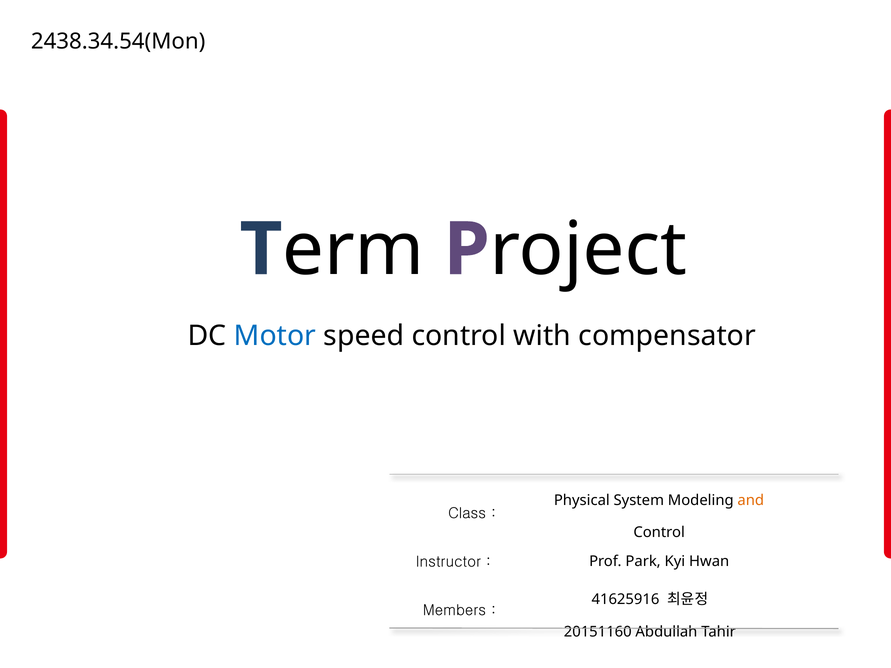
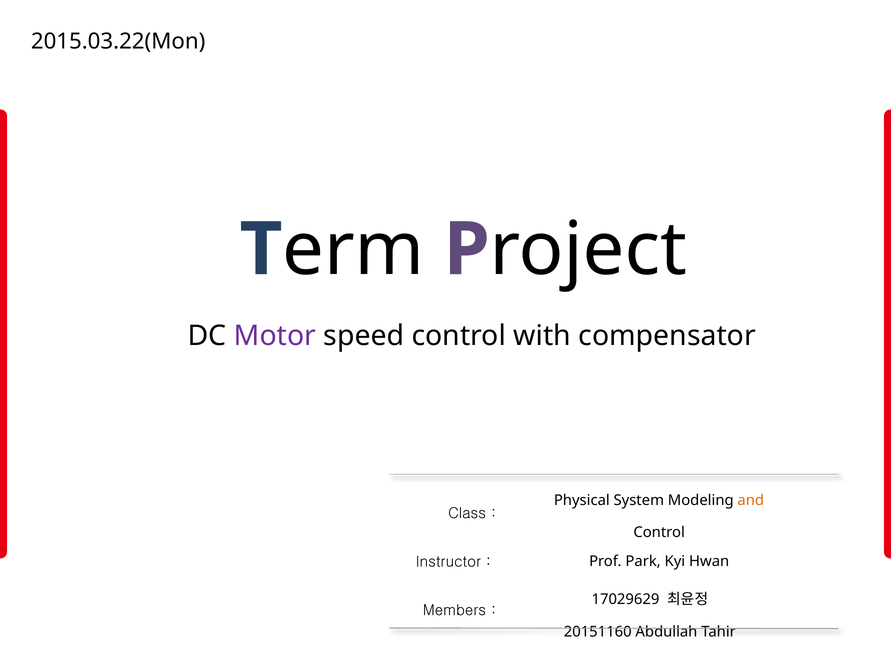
2438.34.54(Mon: 2438.34.54(Mon -> 2015.03.22(Mon (118, 41)
Motor colour: blue -> purple (275, 336)
41625916: 41625916 -> 17029629 (625, 600)
